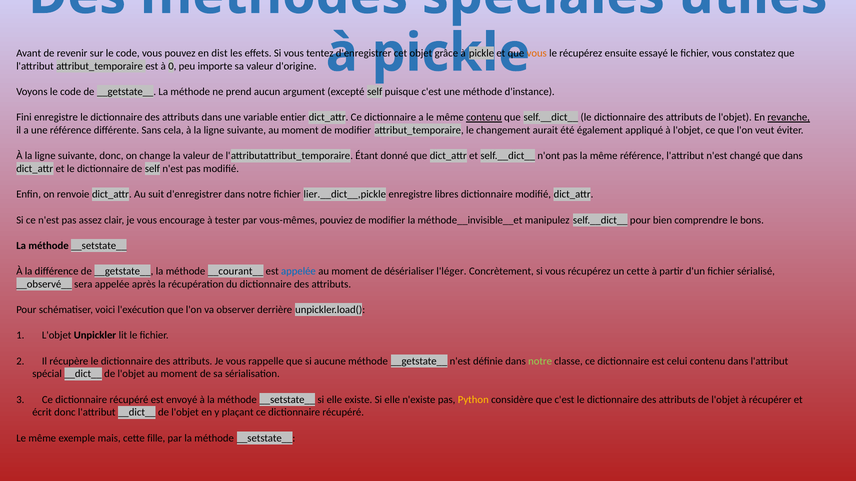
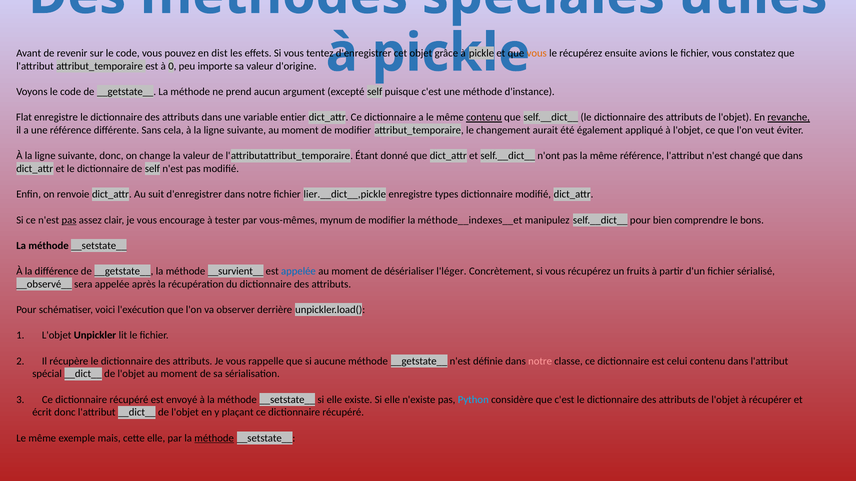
essayé: essayé -> avions (653, 53)
Fini: Fini -> Flat (24, 118)
libres: libres -> types (447, 195)
pas underline: none -> present (69, 220)
pouviez: pouviez -> mynum (336, 220)
méthode__invisible__et: méthode__invisible__et -> méthode__indexes__et (470, 220)
__courant__: __courant__ -> __survient__ (236, 272)
un cette: cette -> fruits (638, 272)
notre colour: light green -> pink (540, 361)
Python colour: yellow -> light blue (473, 400)
cette fille: fille -> elle (156, 439)
méthode underline: none -> present (214, 439)
